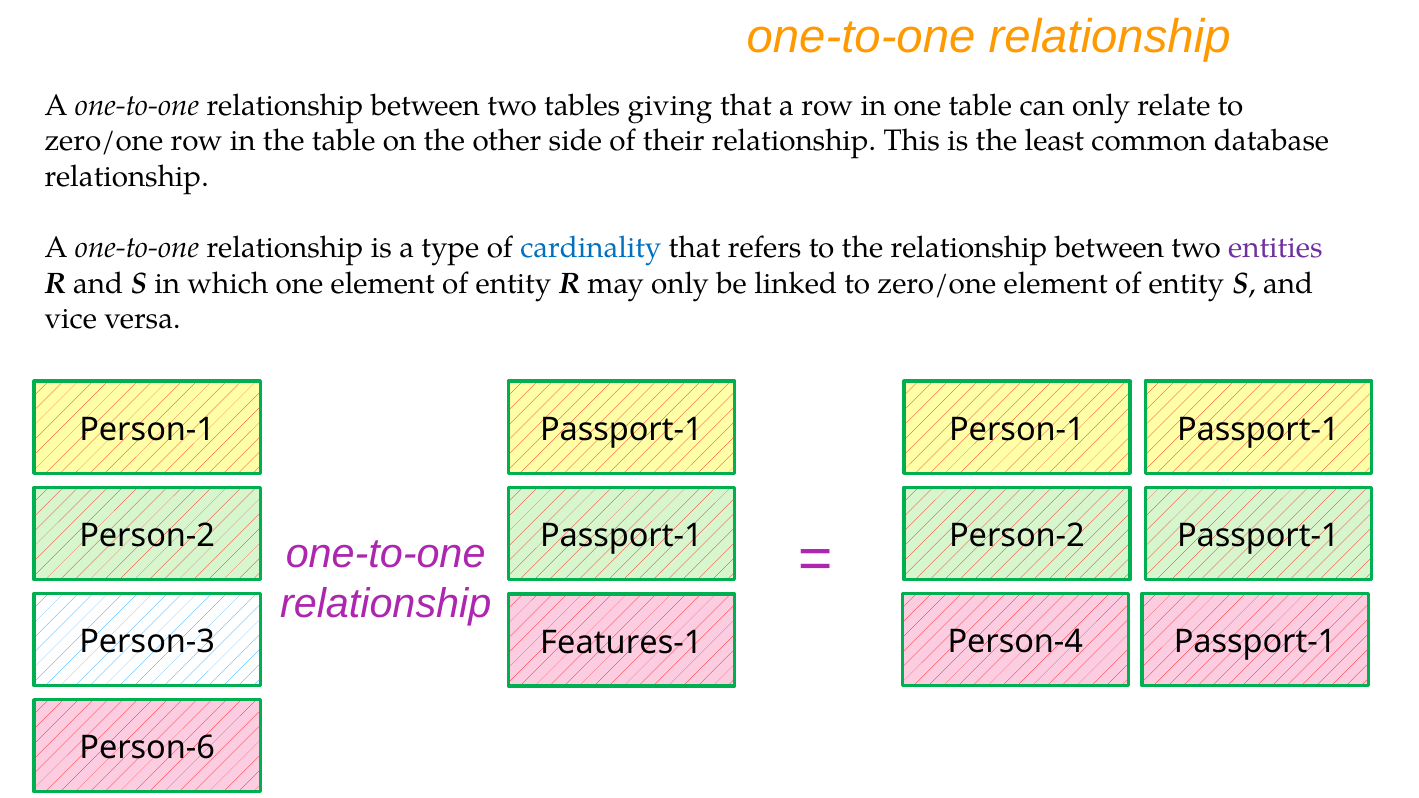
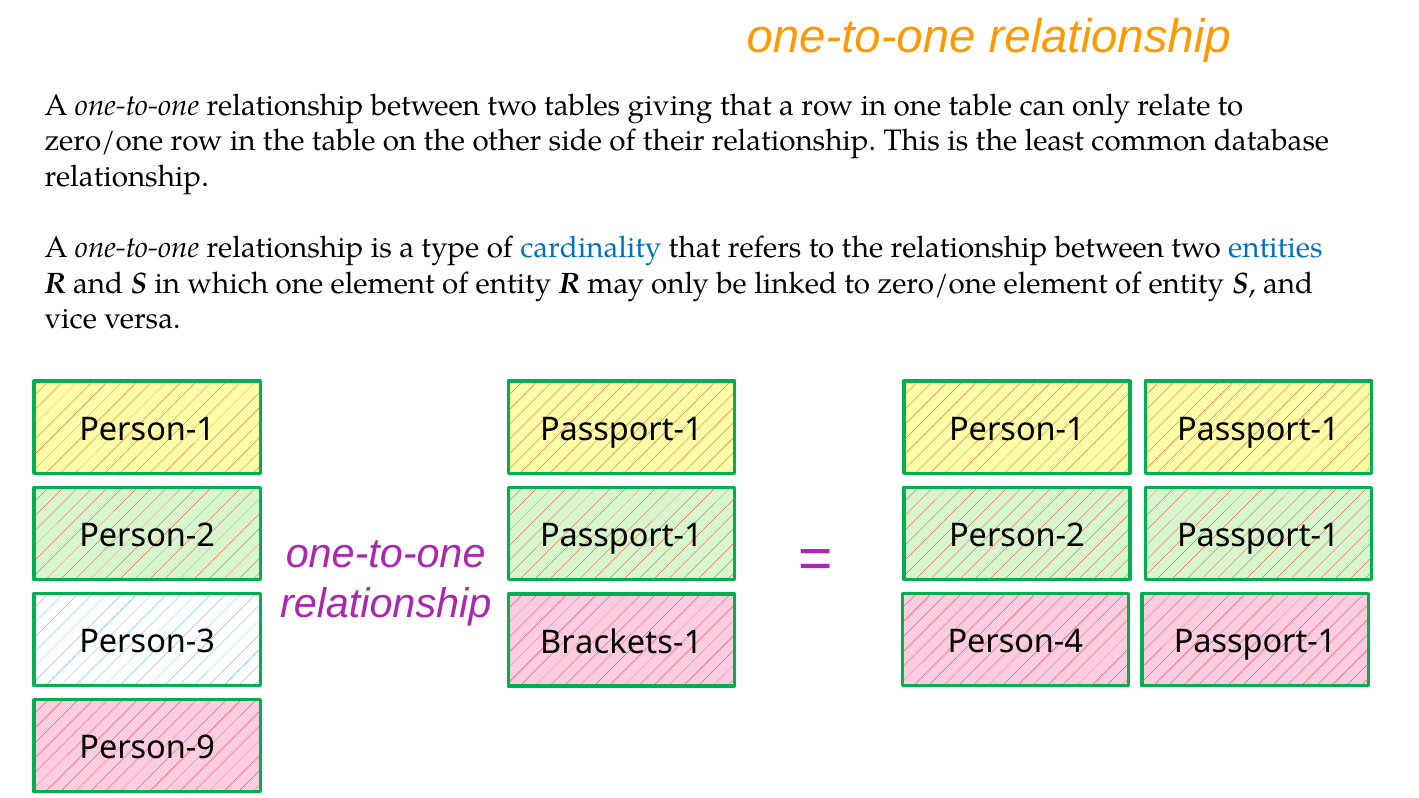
entities colour: purple -> blue (1275, 248)
Features-1: Features-1 -> Brackets-1 (621, 642)
Person-6: Person-6 -> Person-9 (147, 748)
